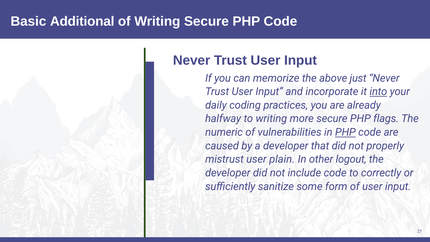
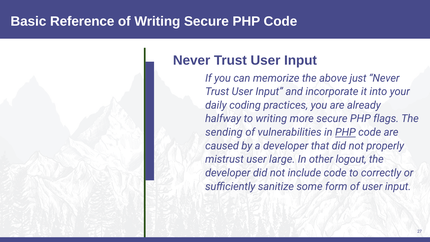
Additional: Additional -> Reference (82, 21)
into underline: present -> none (378, 92)
numeric: numeric -> sending (224, 132)
plain: plain -> large (282, 159)
